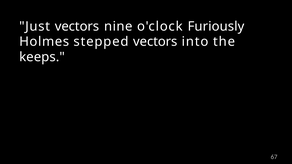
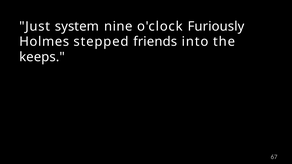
Just vectors: vectors -> system (77, 26)
stepped vectors: vectors -> friends (155, 42)
